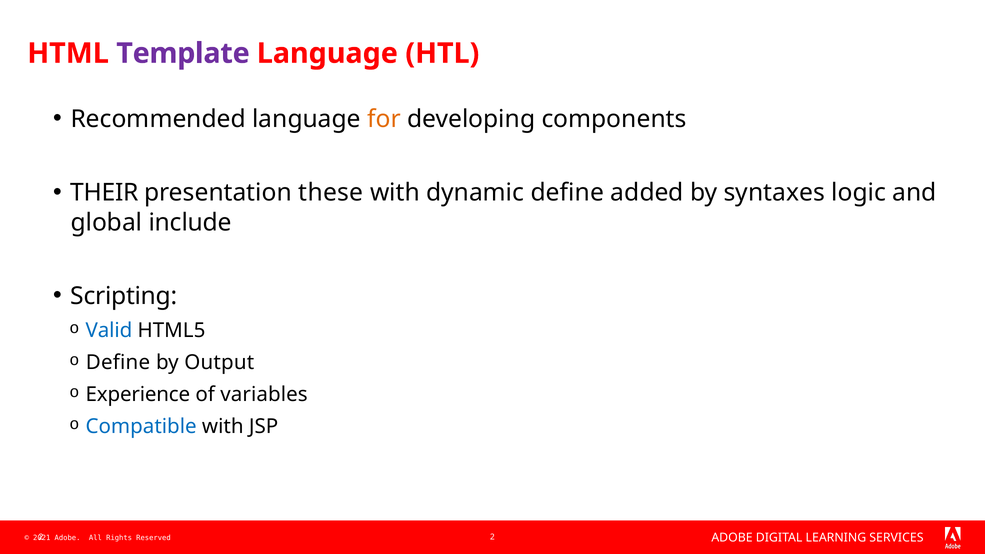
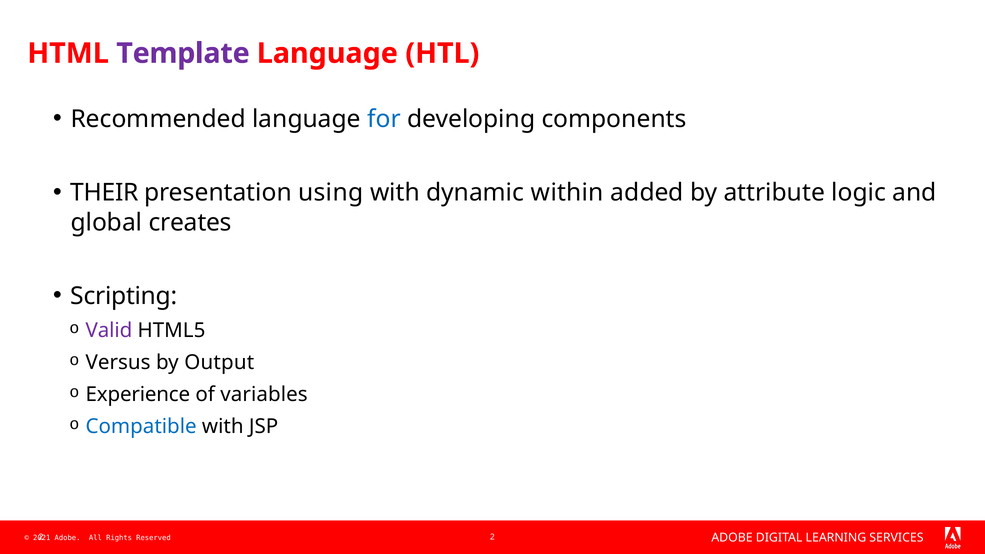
for colour: orange -> blue (384, 119)
these: these -> using (331, 193)
dynamic define: define -> within (567, 193)
syntaxes: syntaxes -> attribute (774, 193)
include: include -> creates (190, 222)
Valid colour: blue -> purple (109, 330)
Define: Define -> Versus (118, 362)
